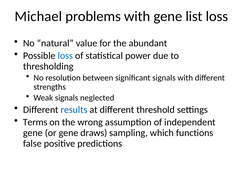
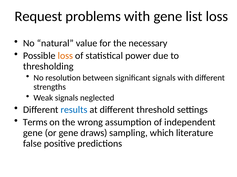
Michael: Michael -> Request (38, 16)
abundant: abundant -> necessary (148, 43)
loss colour: blue -> orange (65, 56)
functions: functions -> literature (195, 133)
